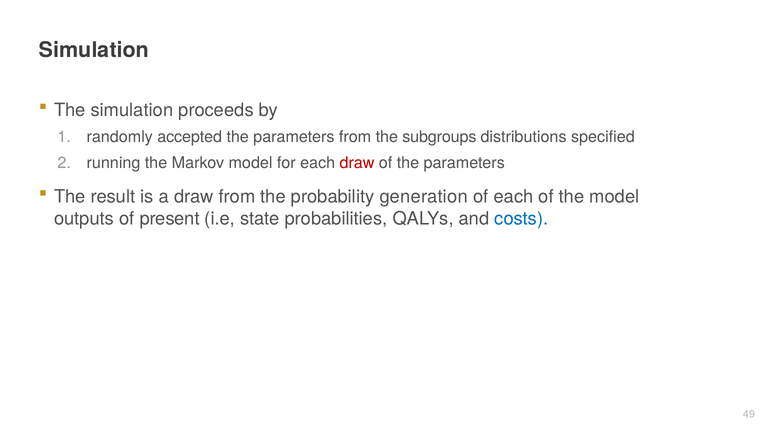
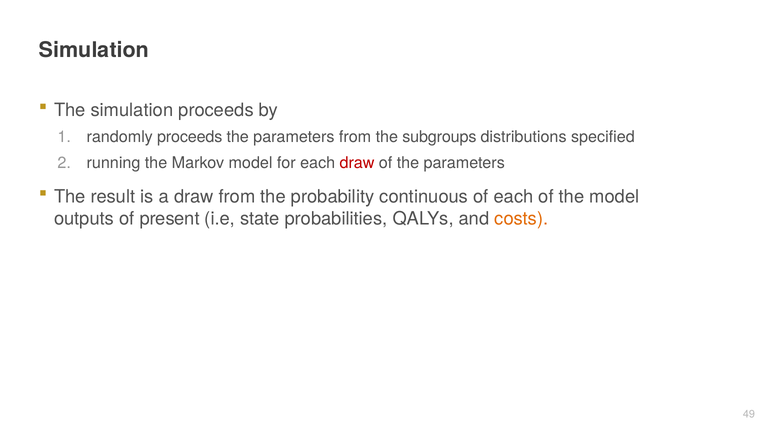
randomly accepted: accepted -> proceeds (190, 137)
generation: generation -> continuous (424, 197)
costs colour: blue -> orange (521, 219)
